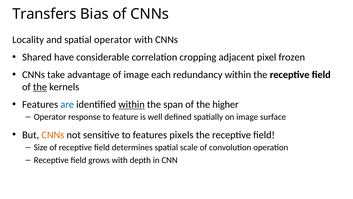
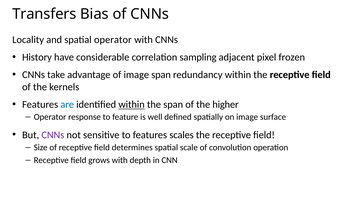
Shared: Shared -> History (37, 57)
cropping: cropping -> sampling (198, 57)
image each: each -> span (161, 75)
the underline: present -> none (40, 87)
CNNs colour: orange -> purple (53, 135)
pixels: pixels -> scales (182, 135)
